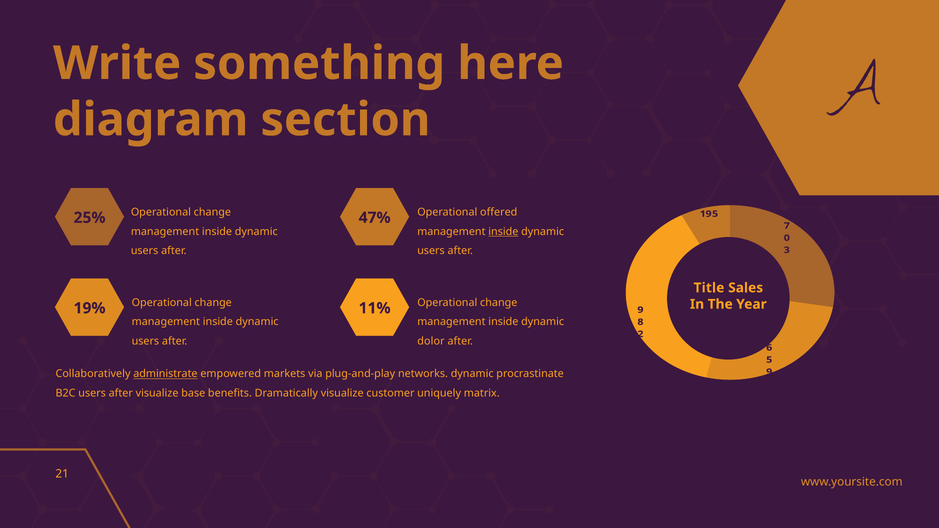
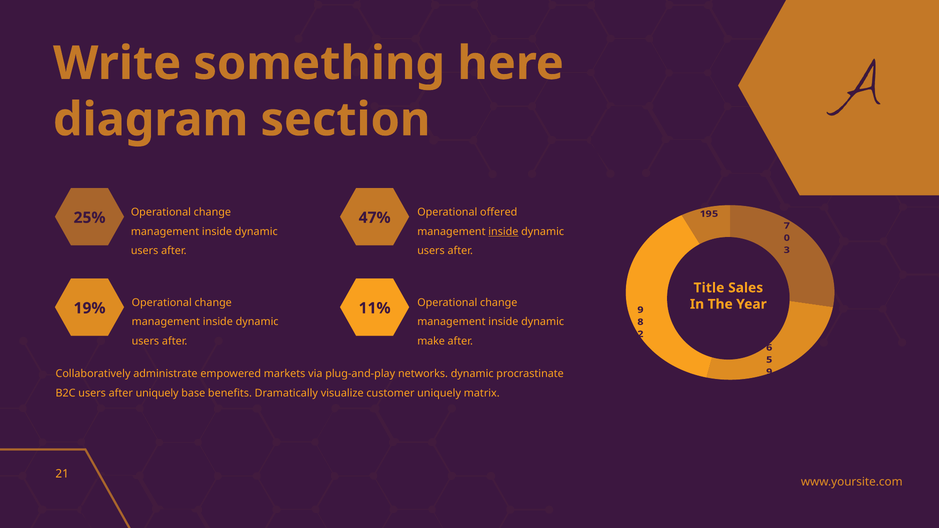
dolor: dolor -> make (431, 341)
administrate underline: present -> none (165, 374)
after visualize: visualize -> uniquely (157, 393)
